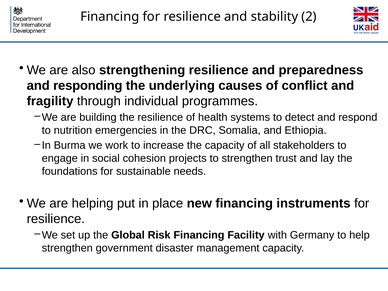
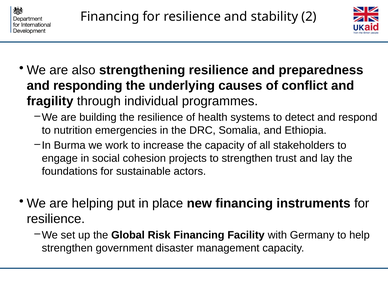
needs: needs -> actors (190, 171)
